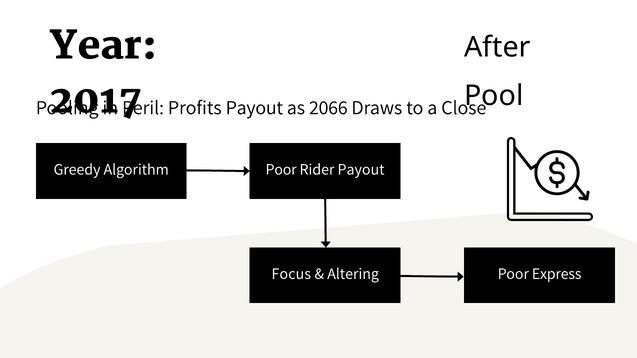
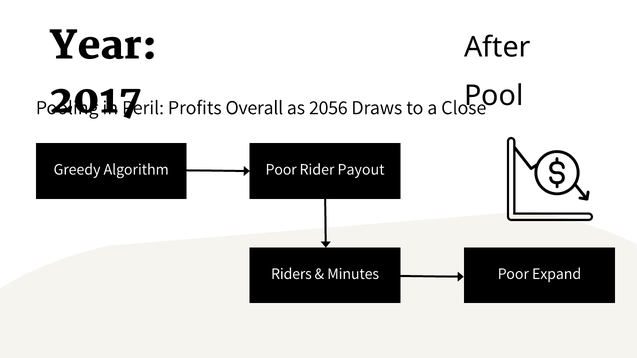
Profits Payout: Payout -> Overall (254, 108)
2066: 2066 -> 2056 (328, 108)
Focus: Focus -> Riders (291, 274)
Altering: Altering -> Minutes (353, 274)
Express: Express -> Expand (557, 274)
